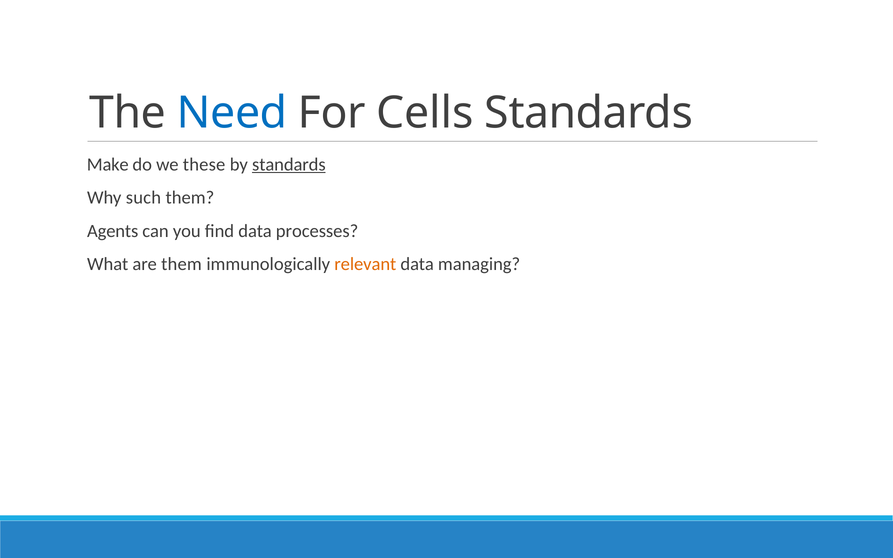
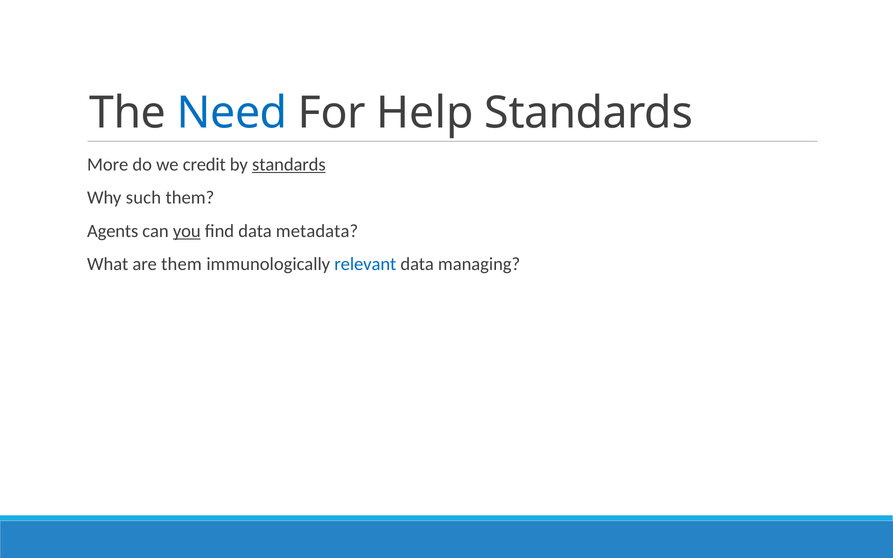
Cells: Cells -> Help (425, 113)
Make: Make -> More (108, 165)
these: these -> credit (204, 165)
you underline: none -> present (187, 231)
processes: processes -> metadata (317, 231)
relevant colour: orange -> blue (365, 264)
